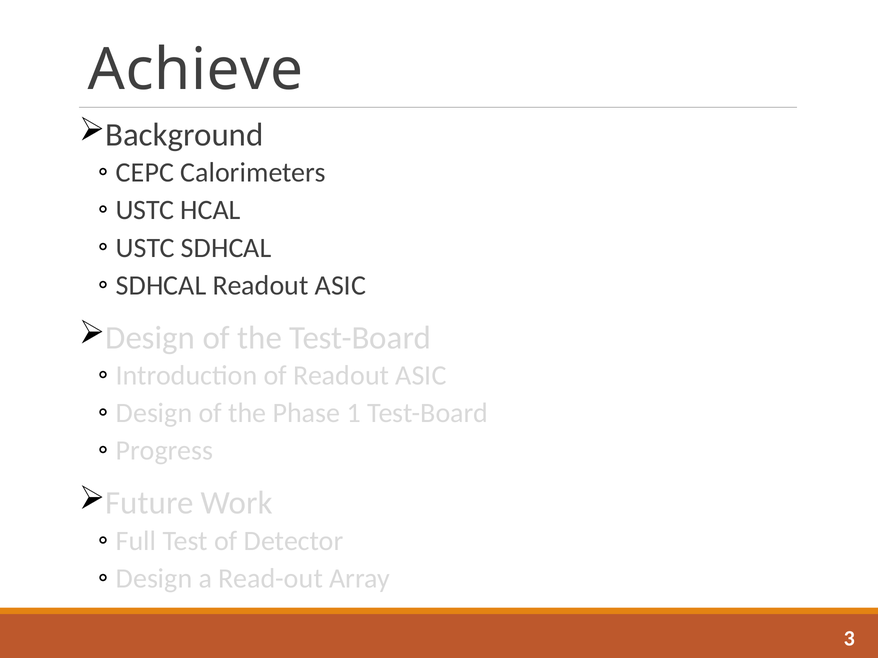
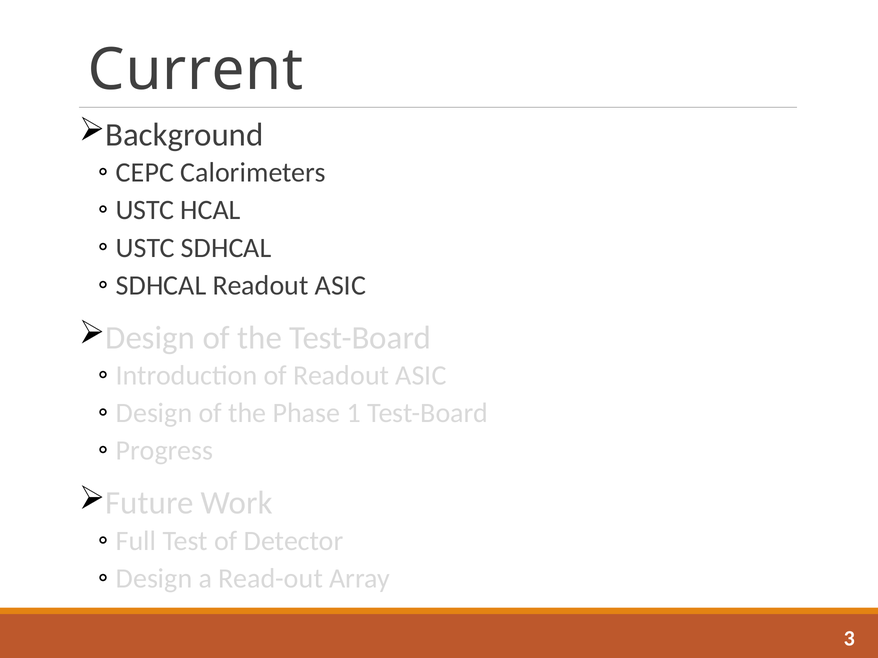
Achieve: Achieve -> Current (196, 70)
